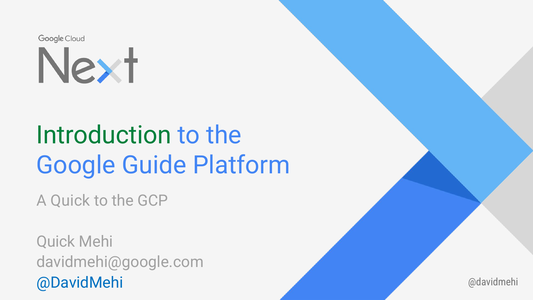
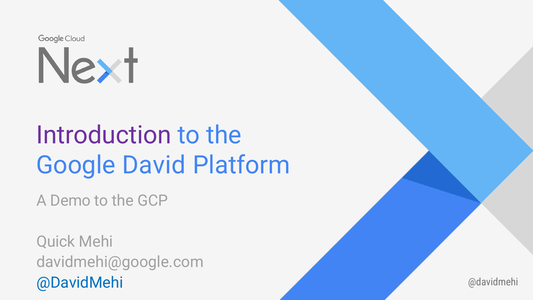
Introduction colour: green -> purple (104, 135)
Guide: Guide -> David (154, 165)
A Quick: Quick -> Demo (71, 200)
